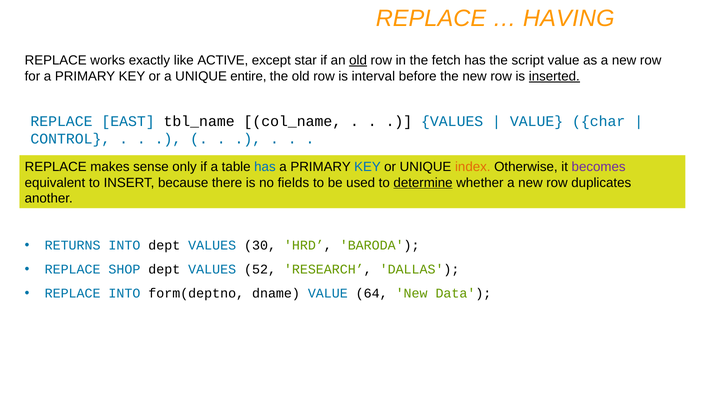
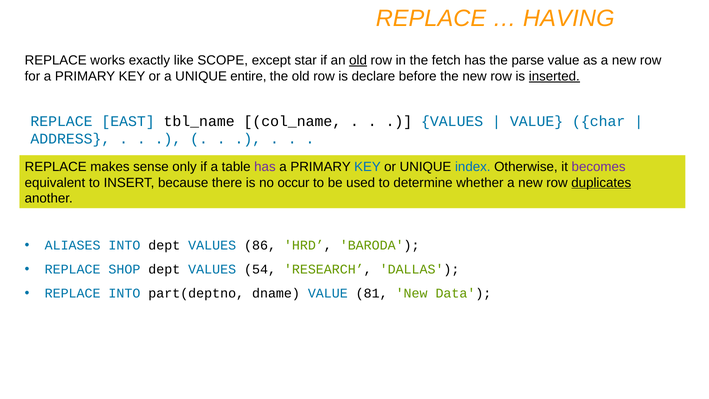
ACTIVE: ACTIVE -> SCOPE (223, 60)
script: script -> parse (528, 60)
interval: interval -> declare (373, 76)
CONTROL: CONTROL -> ADDRESS (70, 139)
has colour: blue -> purple (265, 167)
index colour: orange -> blue (473, 167)
fields: fields -> occur (294, 183)
determine underline: present -> none (423, 183)
duplicates underline: none -> present (601, 183)
RETURNS: RETURNS -> ALIASES (73, 245)
30: 30 -> 86 (260, 245)
52: 52 -> 54 (260, 269)
form(deptno: form(deptno -> part(deptno (196, 293)
64: 64 -> 81 (372, 293)
